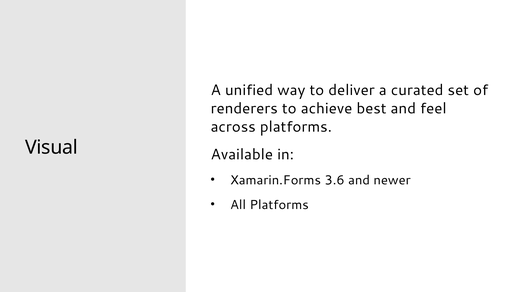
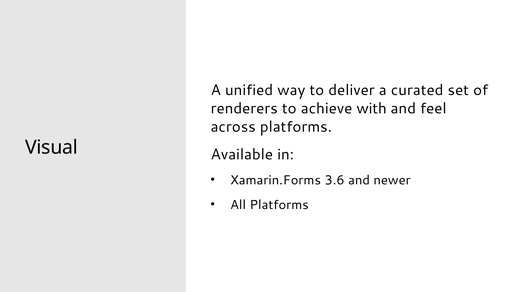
best: best -> with (372, 109)
